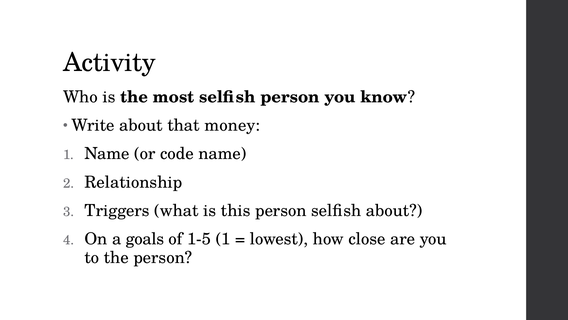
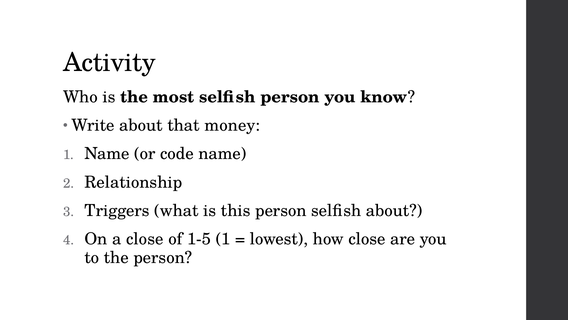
a goals: goals -> close (145, 239)
